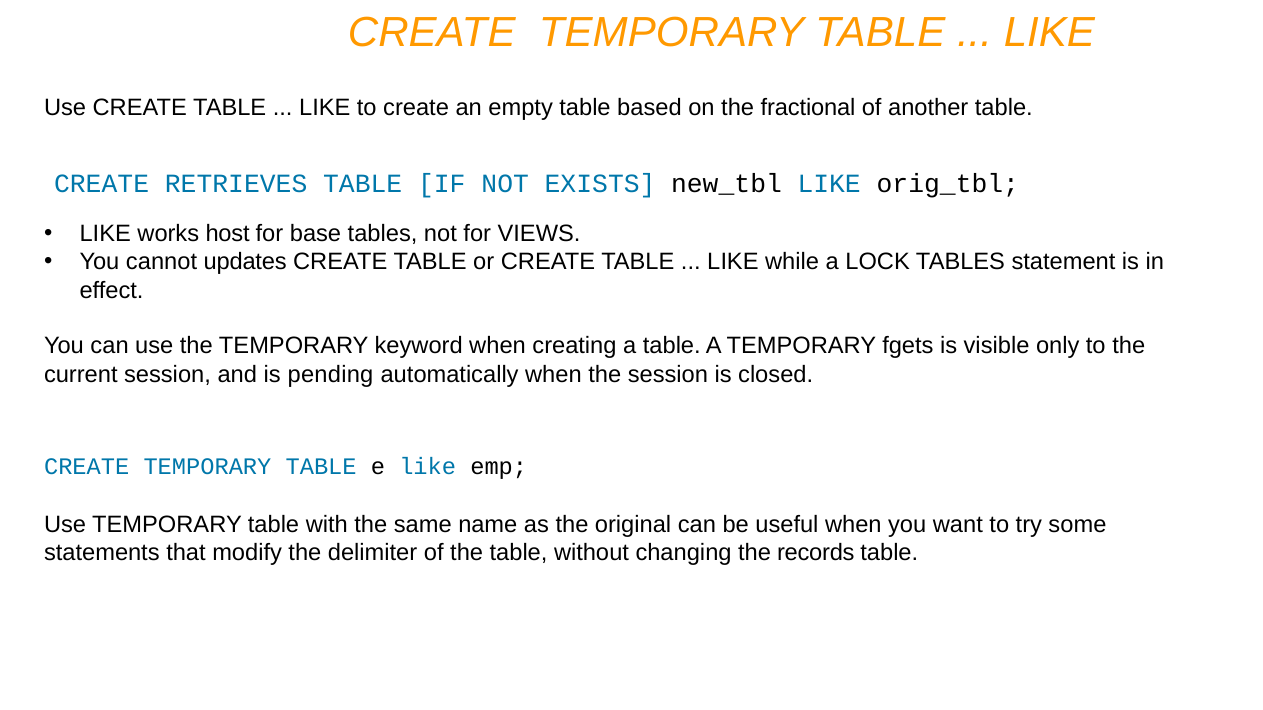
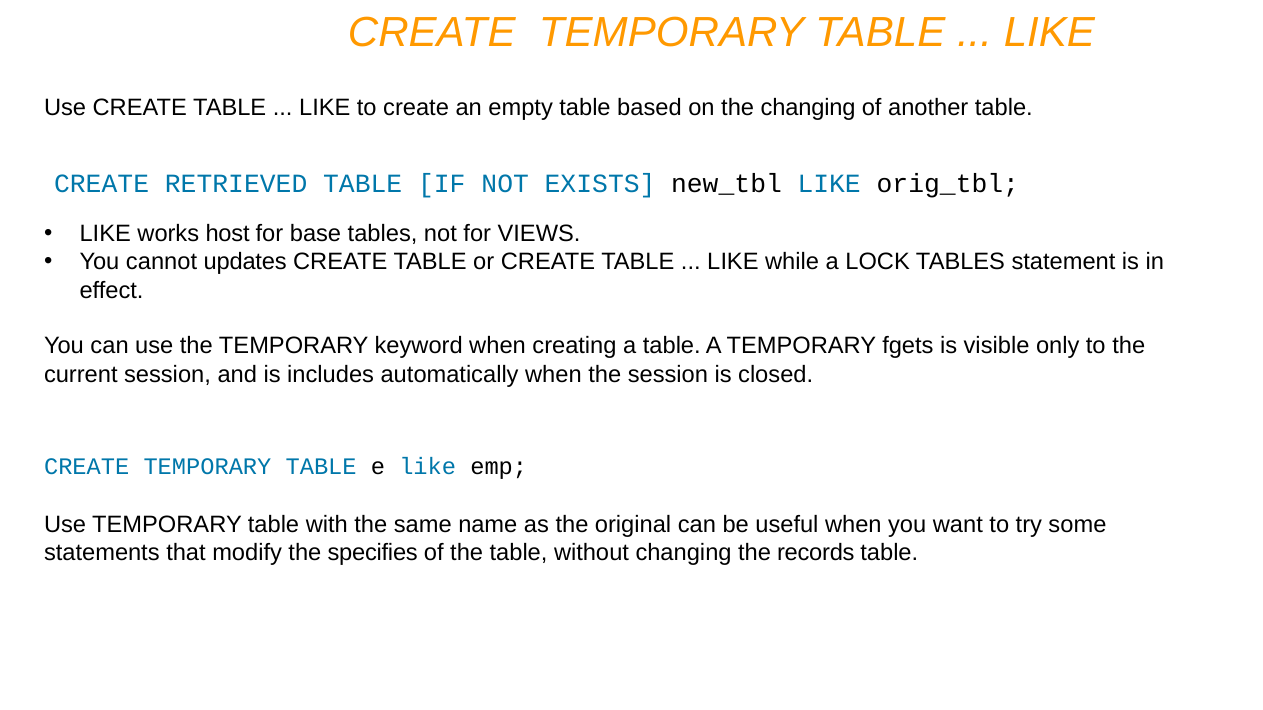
the fractional: fractional -> changing (808, 107)
RETRIEVES: RETRIEVES -> RETRIEVED (236, 184)
pending: pending -> includes (331, 374)
delimiter: delimiter -> specifies (373, 553)
